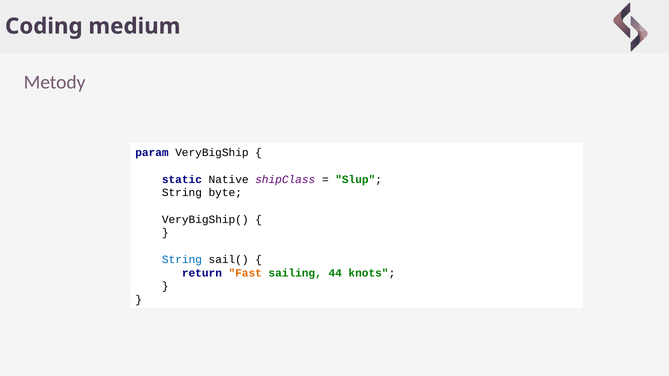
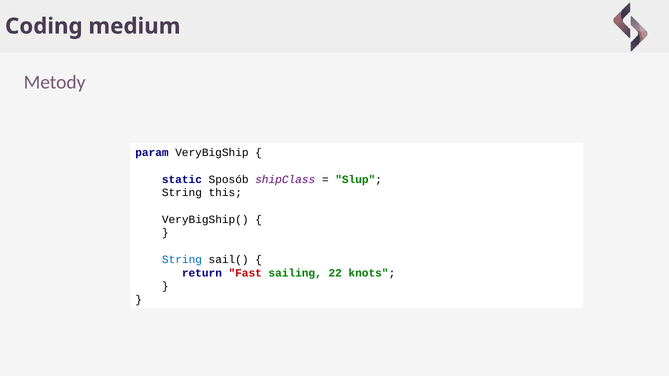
Native: Native -> Sposób (229, 180)
byte: byte -> this (225, 193)
Fast colour: orange -> red (245, 273)
44: 44 -> 22 (335, 273)
